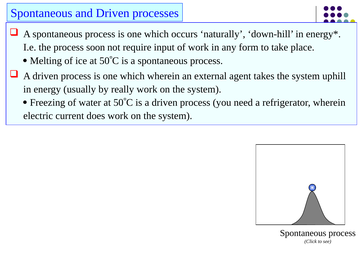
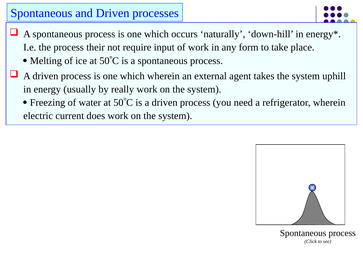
soon: soon -> their (96, 47)
